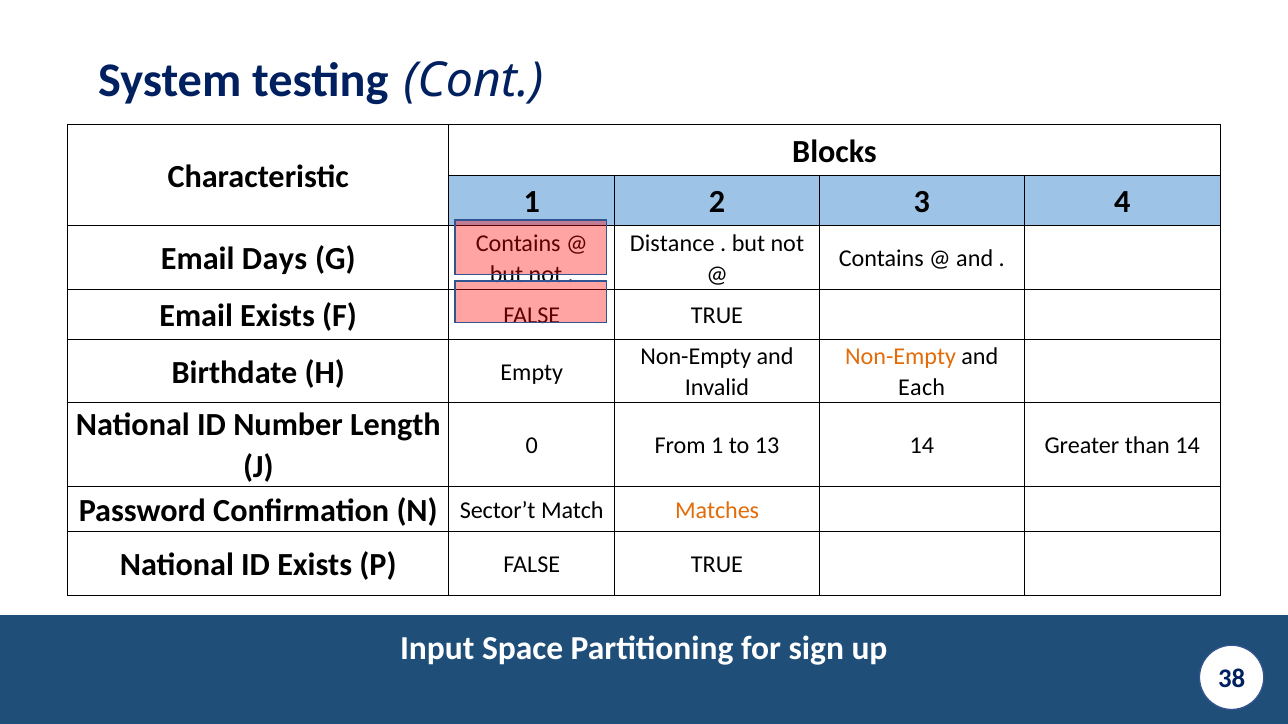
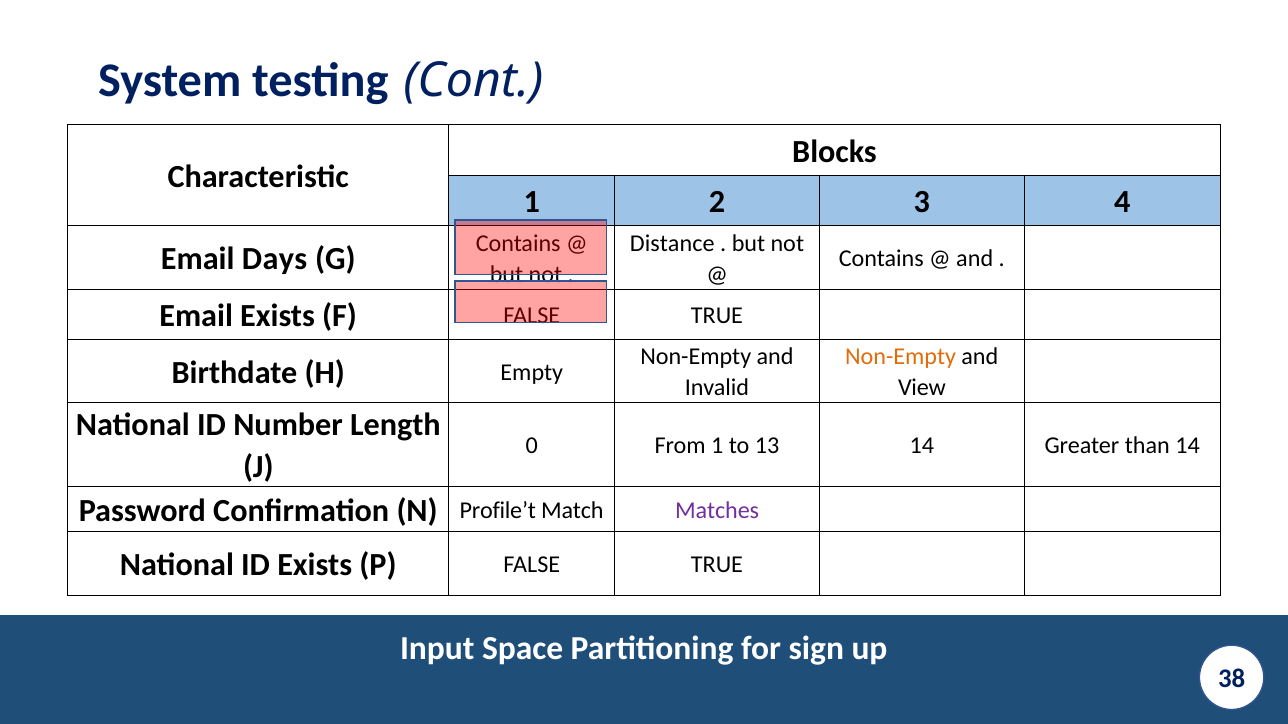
Each: Each -> View (922, 388)
Sector’t: Sector’t -> Profile’t (498, 511)
Matches colour: orange -> purple (717, 511)
